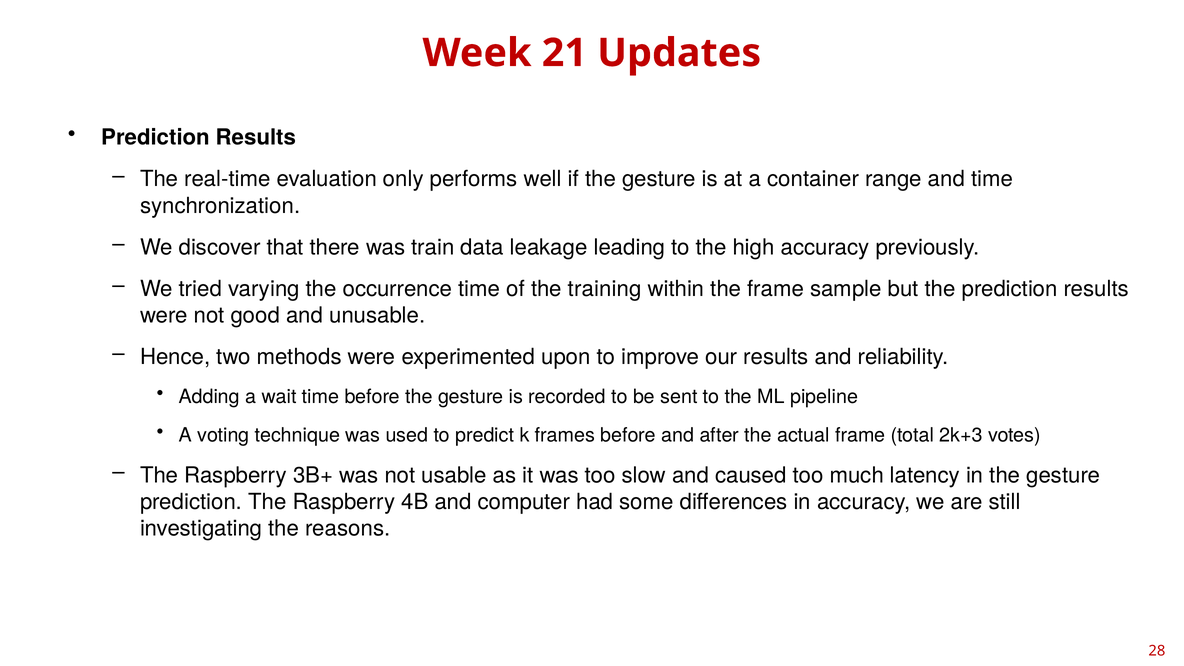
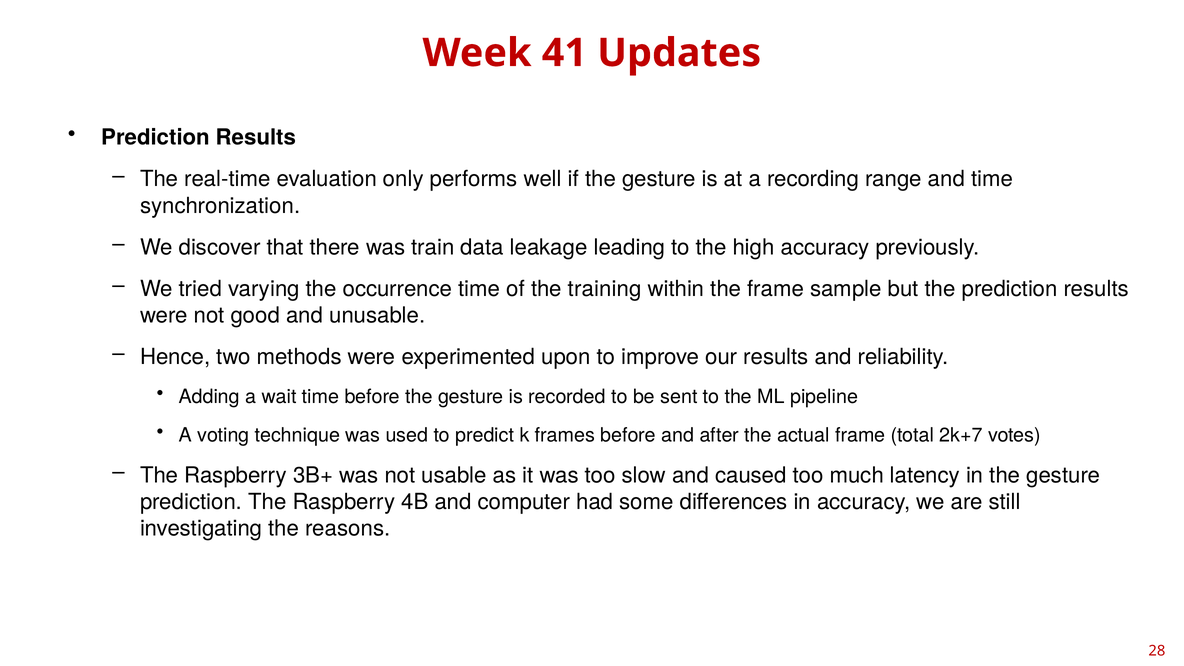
21: 21 -> 41 (564, 53)
container: container -> recording (813, 179)
2k+3: 2k+3 -> 2k+7 (961, 435)
